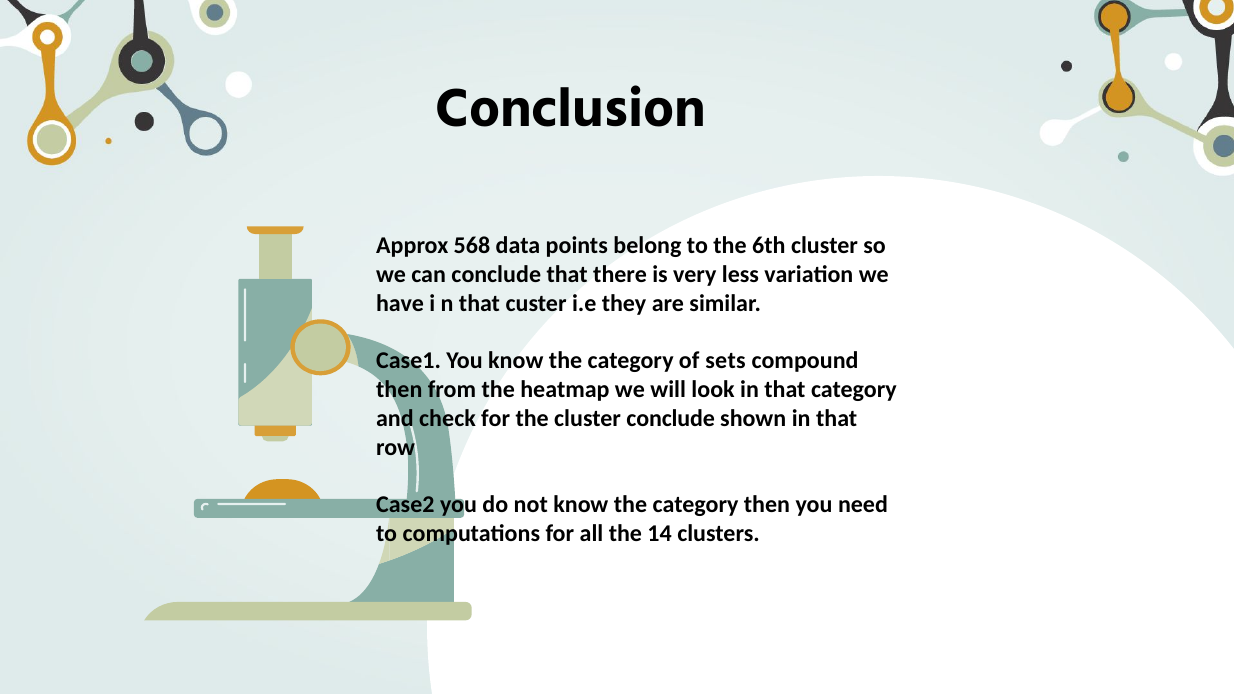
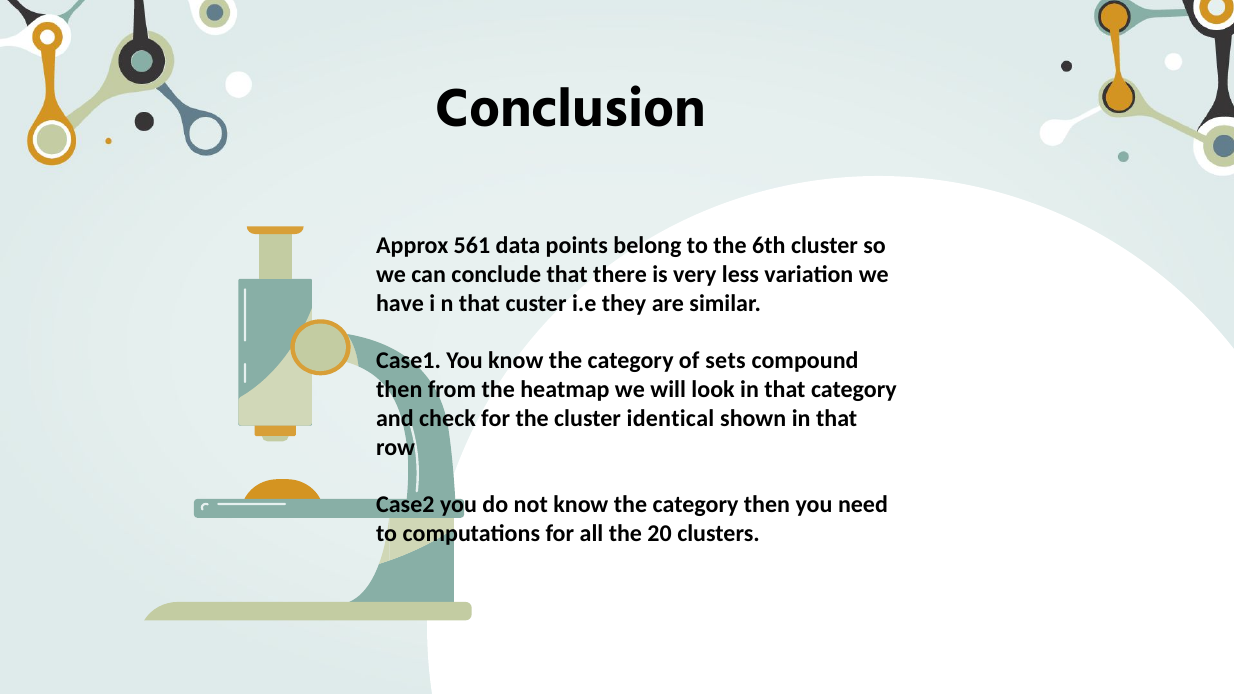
568: 568 -> 561 (472, 246)
cluster conclude: conclude -> identical (670, 418)
14: 14 -> 20 (660, 534)
